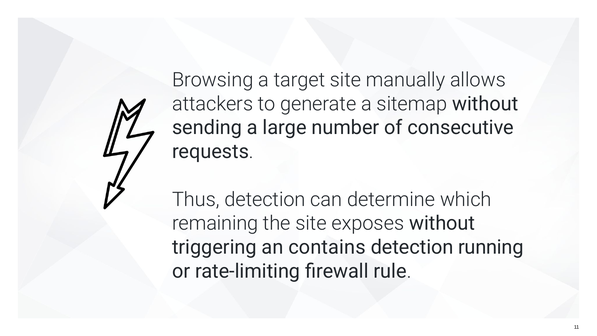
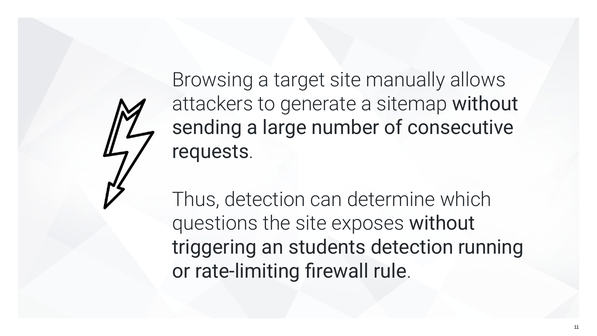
remaining: remaining -> questions (215, 223)
contains: contains -> students (327, 247)
